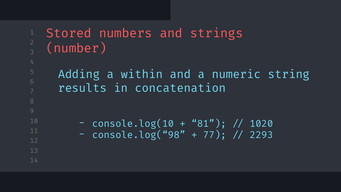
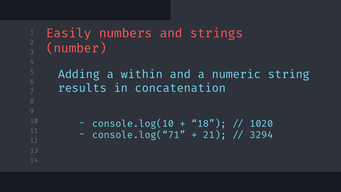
Stored: Stored -> Easily (69, 33)
81: 81 -> 18 (209, 124)
console.log(“98: console.log(“98 -> console.log(“71 (139, 135)
77: 77 -> 21 (215, 135)
2293: 2293 -> 3294 (261, 135)
